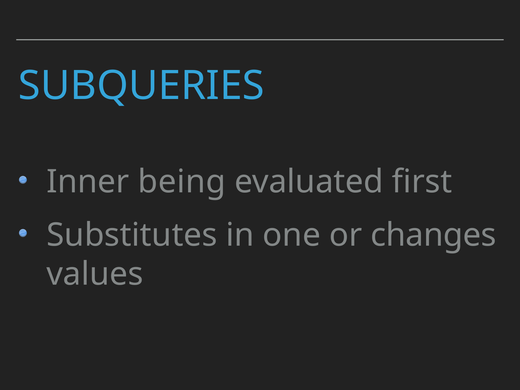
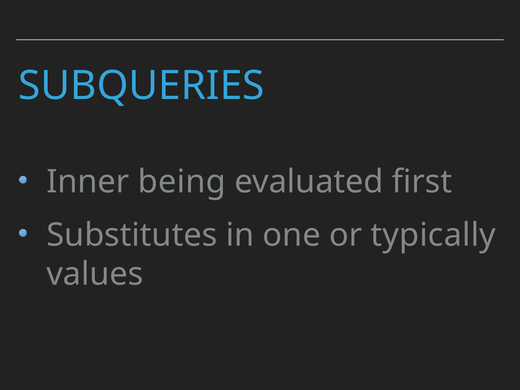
changes: changes -> typically (433, 235)
